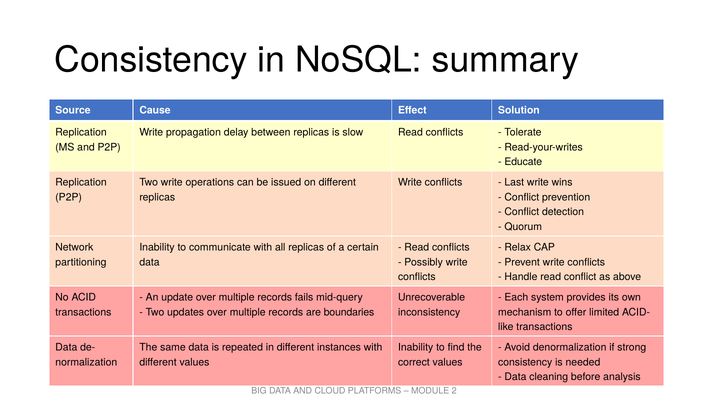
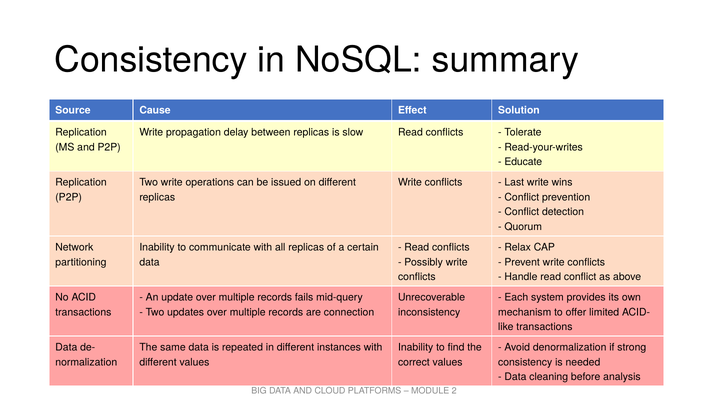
boundaries: boundaries -> connection (349, 312)
